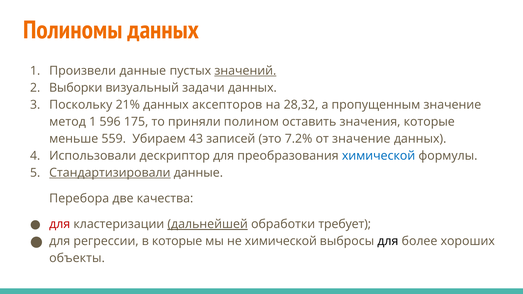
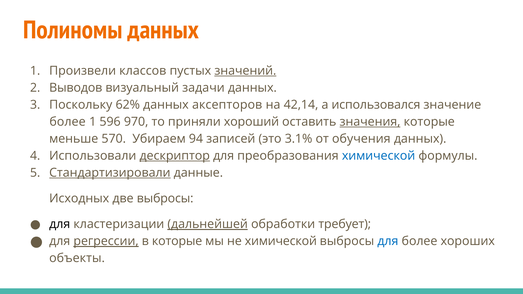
Произвели данные: данные -> классов (143, 71)
Выборки: Выборки -> Выводов (76, 88)
21%: 21% -> 62% (128, 105)
28,32: 28,32 -> 42,14 (301, 105)
пропущенным: пропущенным -> использовался (376, 105)
метод: метод -> более (68, 122)
175: 175 -> 970 (136, 122)
полином: полином -> хороший (251, 122)
значения underline: none -> present (370, 122)
559: 559 -> 570 (114, 139)
43: 43 -> 94 (196, 139)
7.2%: 7.2% -> 3.1% (299, 139)
от значение: значение -> обучения (361, 139)
дескриптор underline: none -> present (175, 156)
Перебора: Перебора -> Исходных (79, 199)
две качества: качества -> выбросы (165, 199)
для colour: red -> black (60, 224)
регрессии underline: none -> present (106, 241)
для colour: black -> blue (388, 241)
